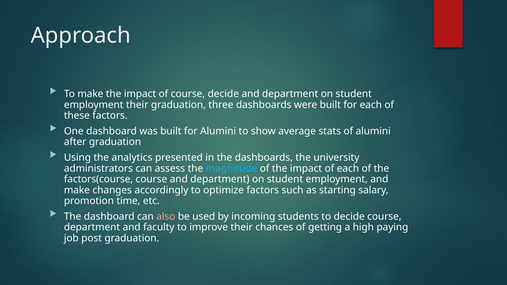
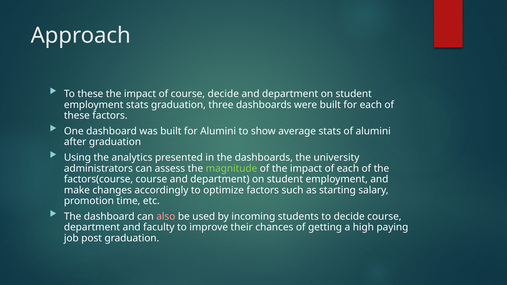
To make: make -> these (90, 94)
employment their: their -> stats (137, 105)
magnitude colour: light blue -> light green (232, 169)
